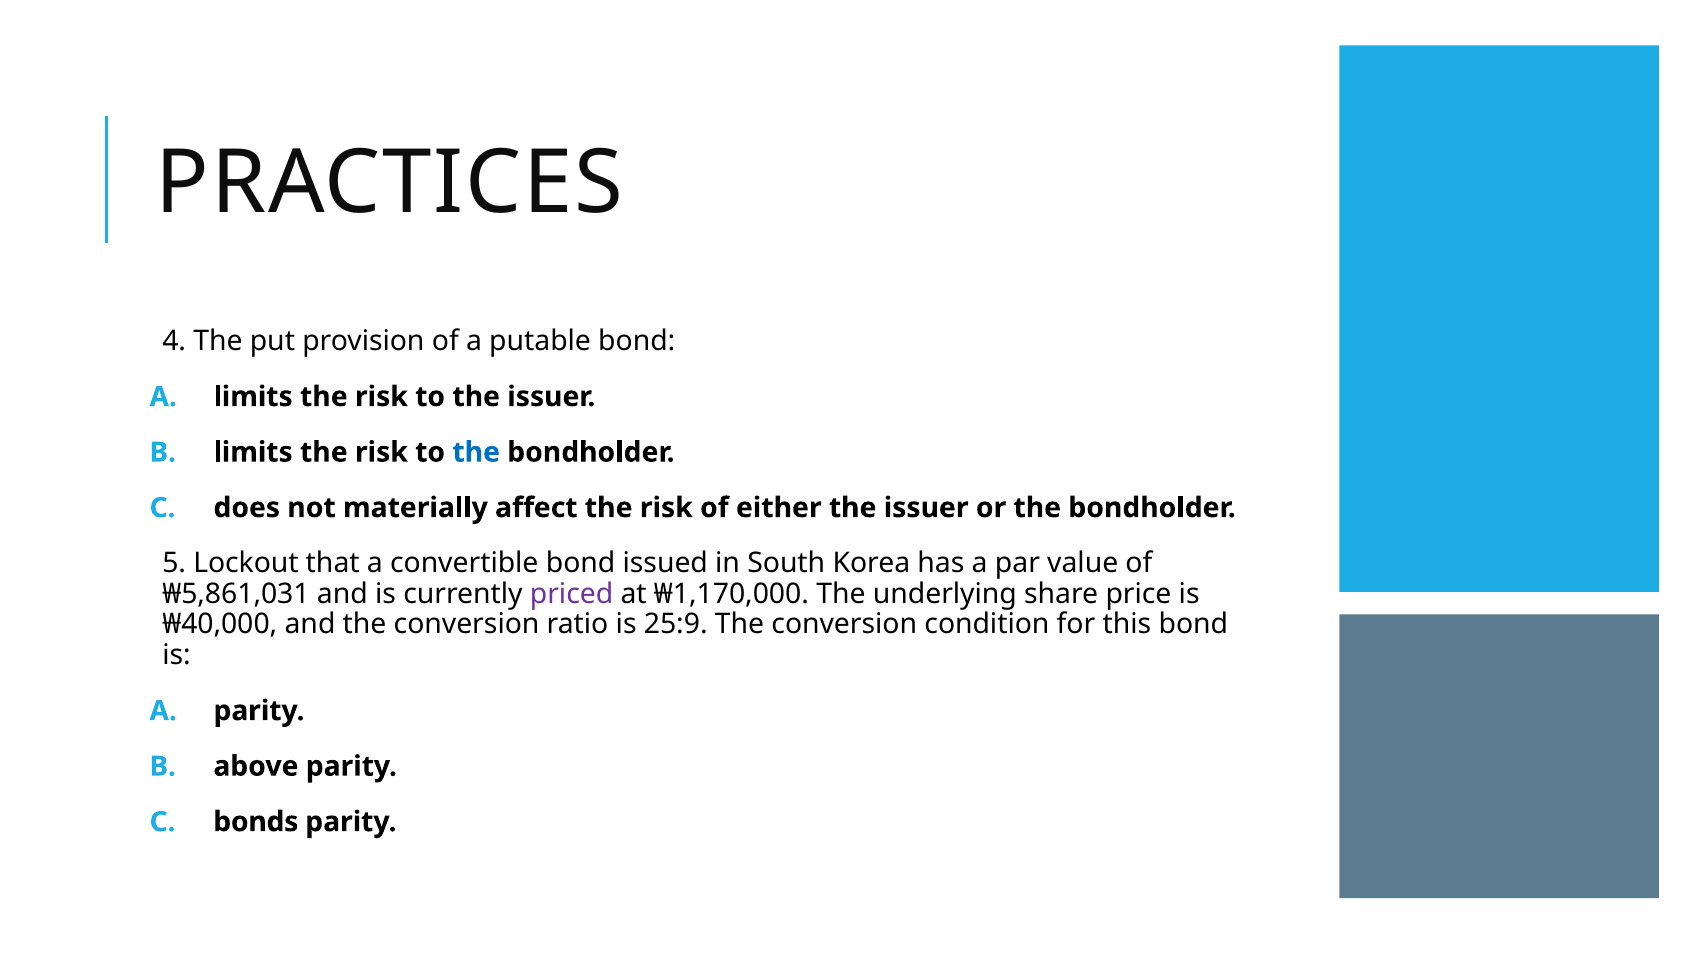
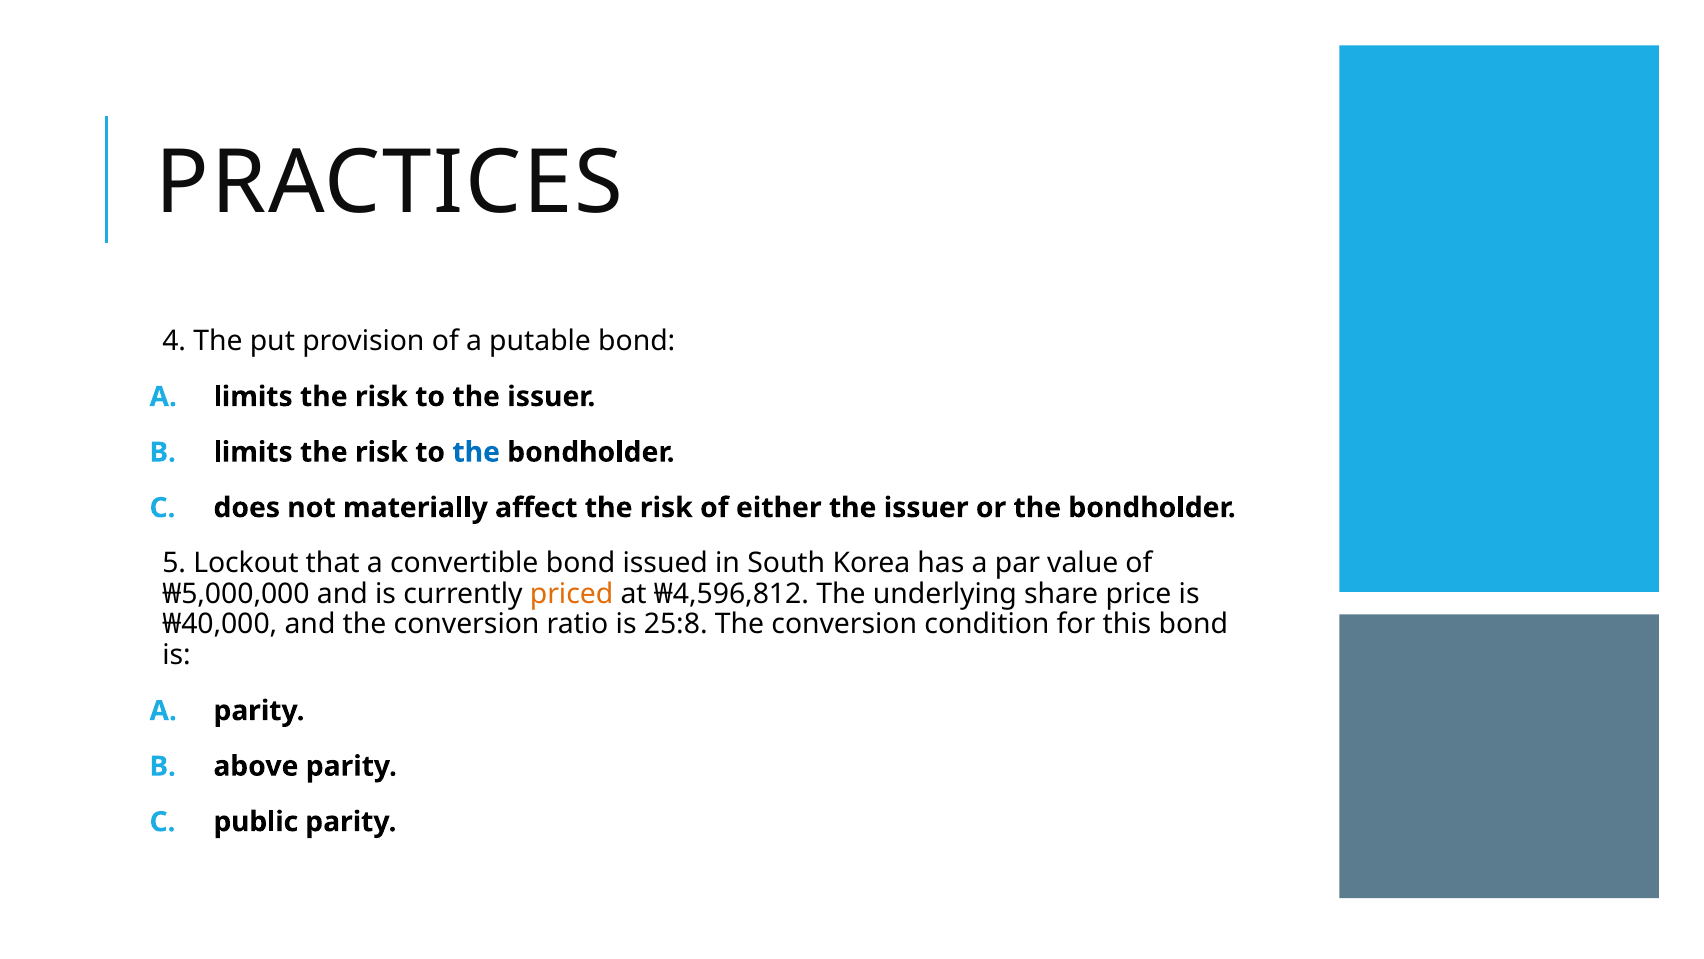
₩5,861,031: ₩5,861,031 -> ₩5,000,000 (236, 594)
priced colour: purple -> orange (572, 594)
₩1,170,000: ₩1,170,000 -> ₩4,596,812 (731, 594)
25:9: 25:9 -> 25:8 (676, 624)
bonds: bonds -> public (256, 821)
